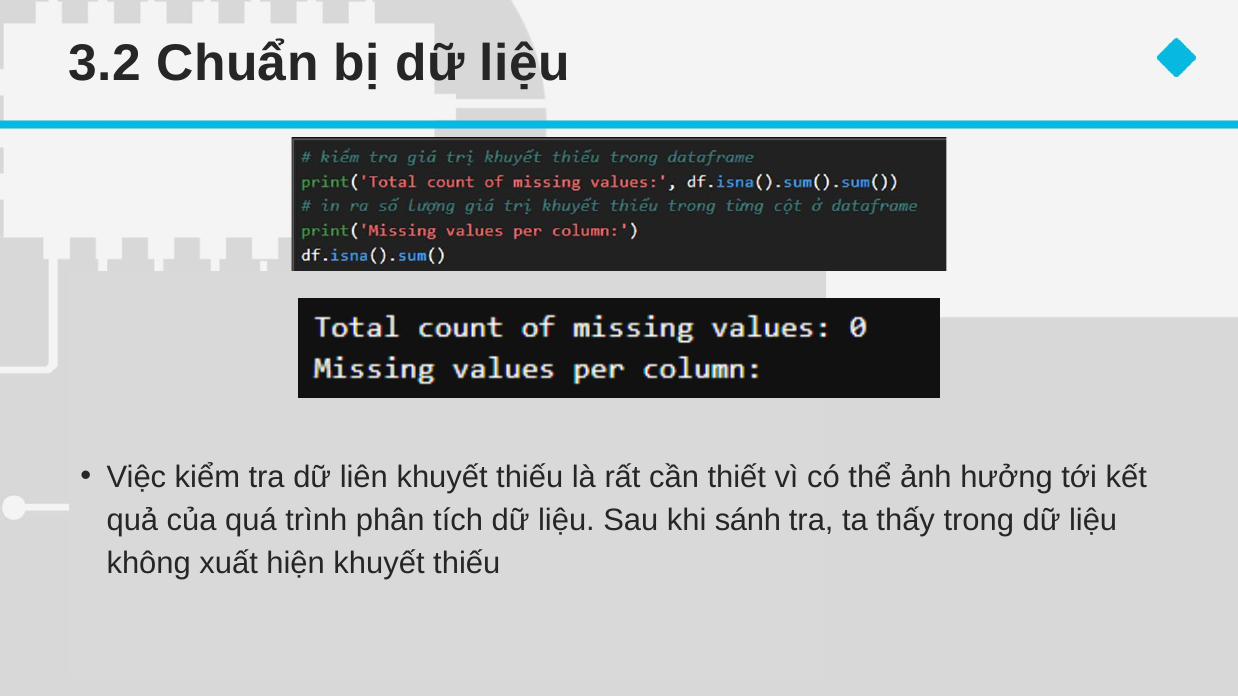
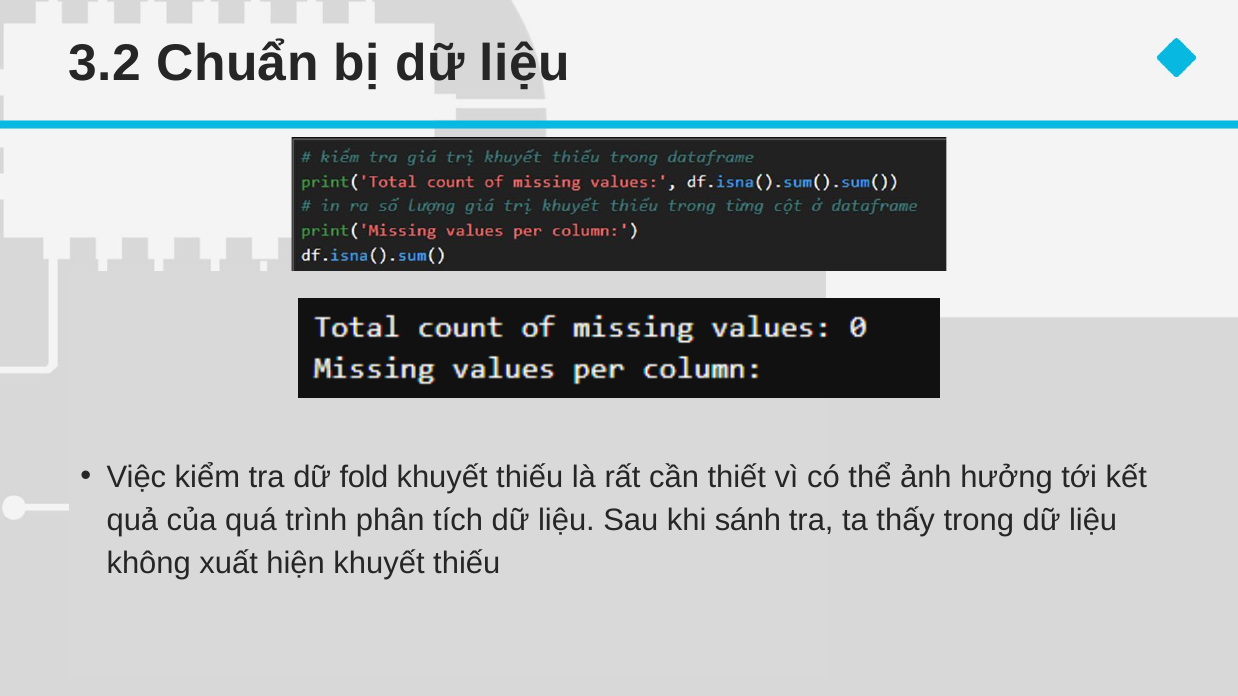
liên: liên -> fold (364, 477)
